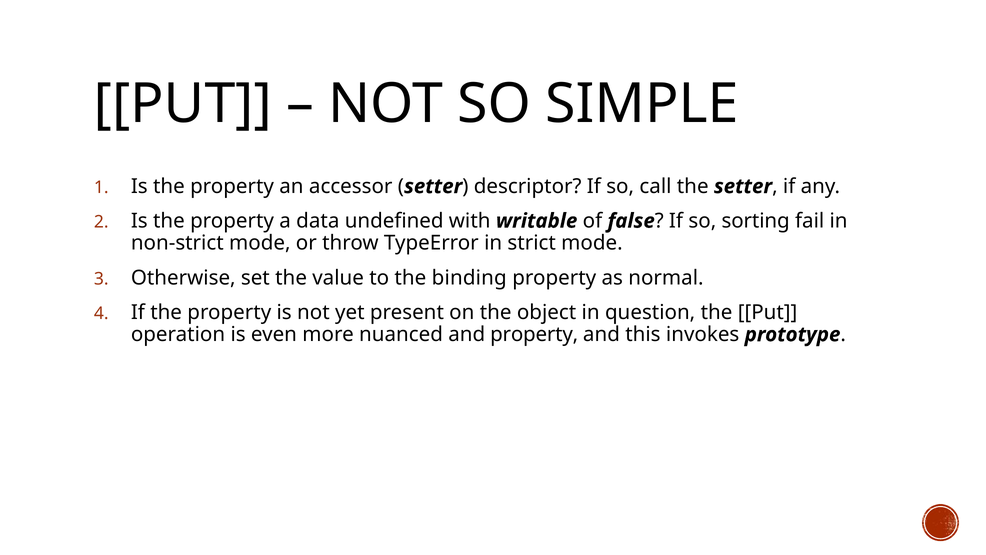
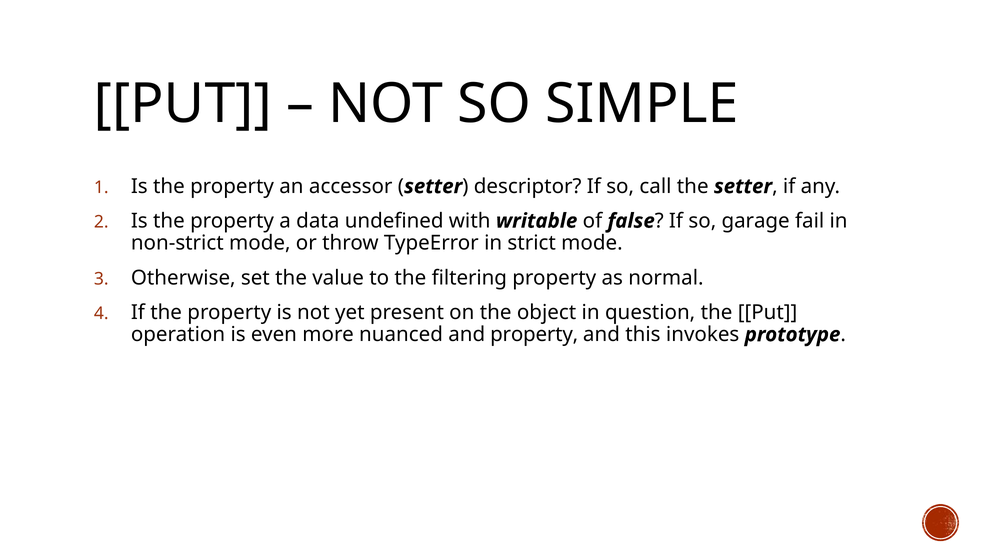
sorting: sorting -> garage (756, 221)
binding: binding -> filtering (469, 278)
